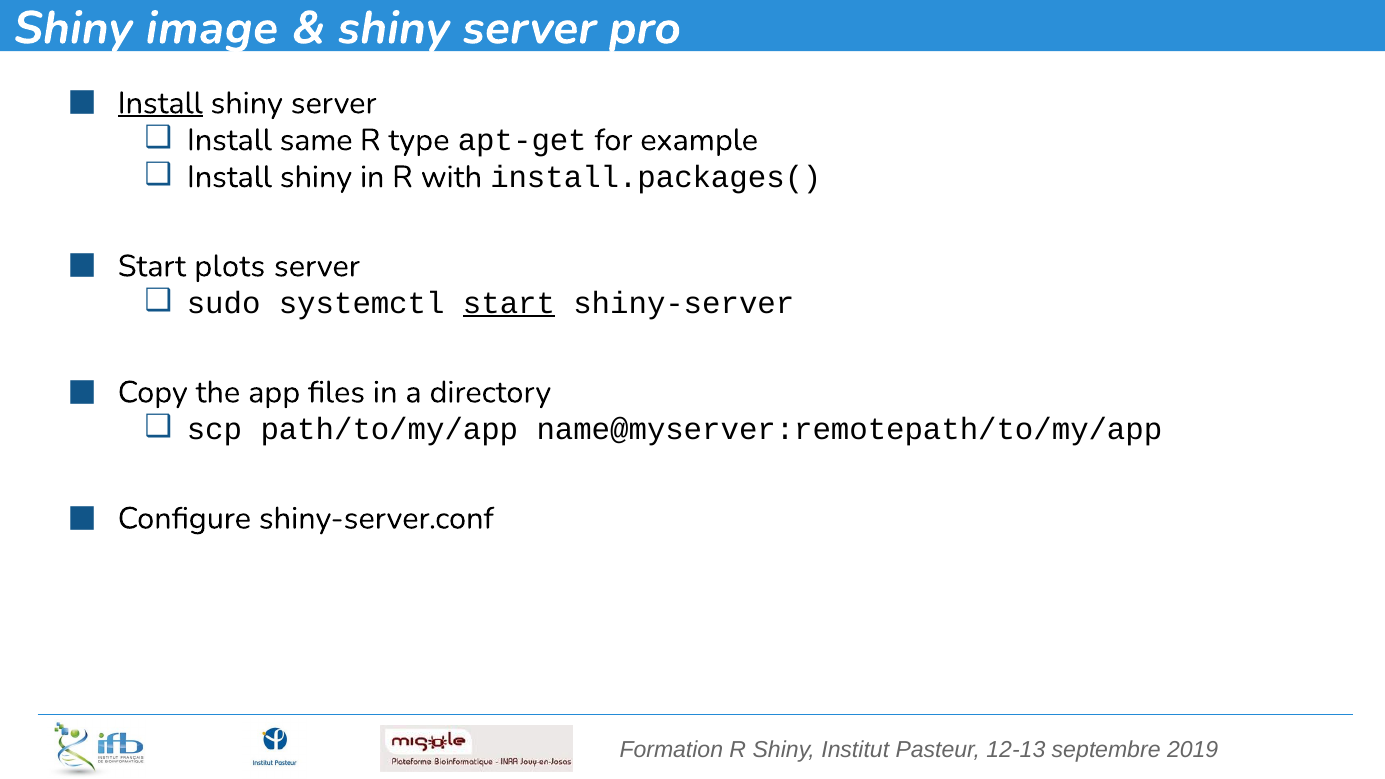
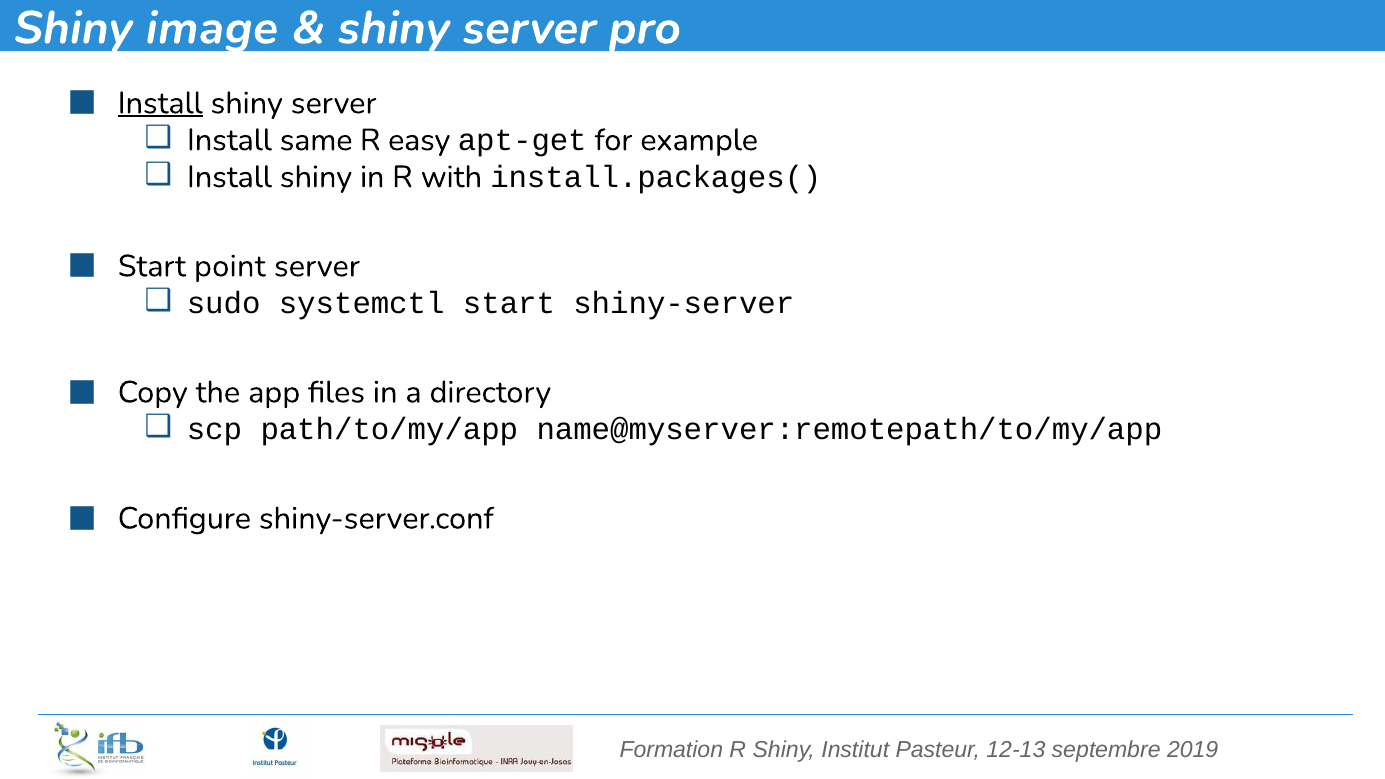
type: type -> easy (419, 140)
plots: plots -> point (230, 266)
start underline: present -> none (509, 303)
